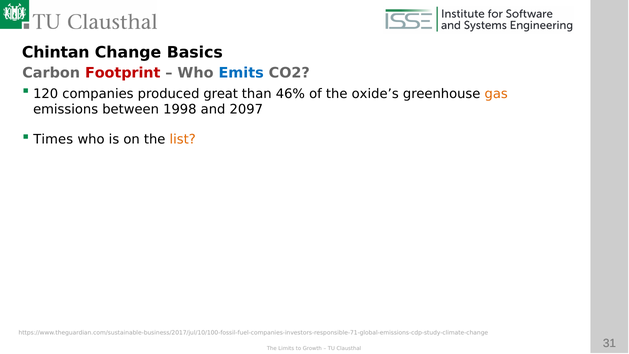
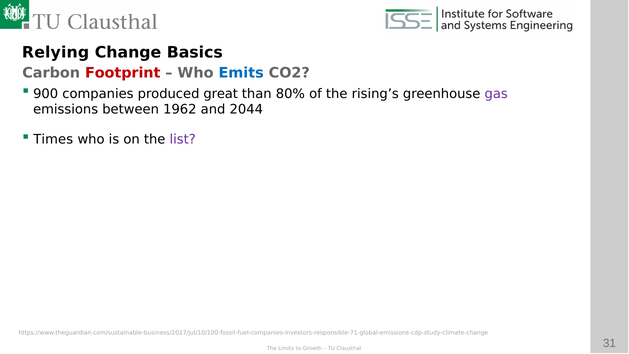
Chintan: Chintan -> Relying (56, 52)
120: 120 -> 900 (46, 94)
46%: 46% -> 80% (290, 94)
oxide’s: oxide’s -> rising’s (375, 94)
gas colour: orange -> purple (496, 94)
1998: 1998 -> 1962 (180, 109)
2097: 2097 -> 2044 (246, 109)
list colour: orange -> purple (183, 139)
